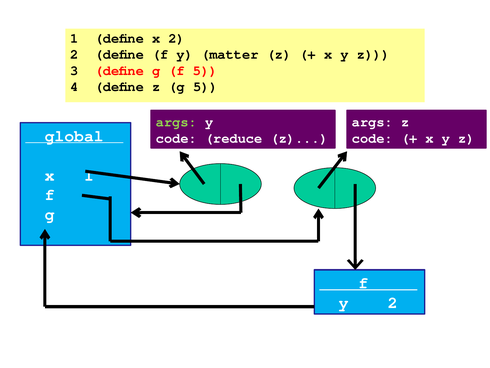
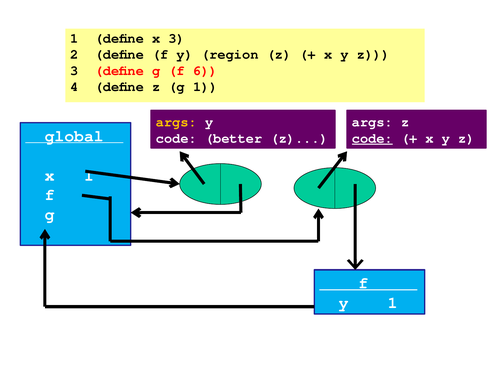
x 2: 2 -> 3 (177, 38)
matter: matter -> region (230, 54)
f 5: 5 -> 6 (205, 70)
g 5: 5 -> 1 (205, 87)
args colour: light green -> yellow (176, 122)
reduce: reduce -> better (234, 138)
code underline: none -> present (372, 138)
y 2: 2 -> 1 (393, 302)
